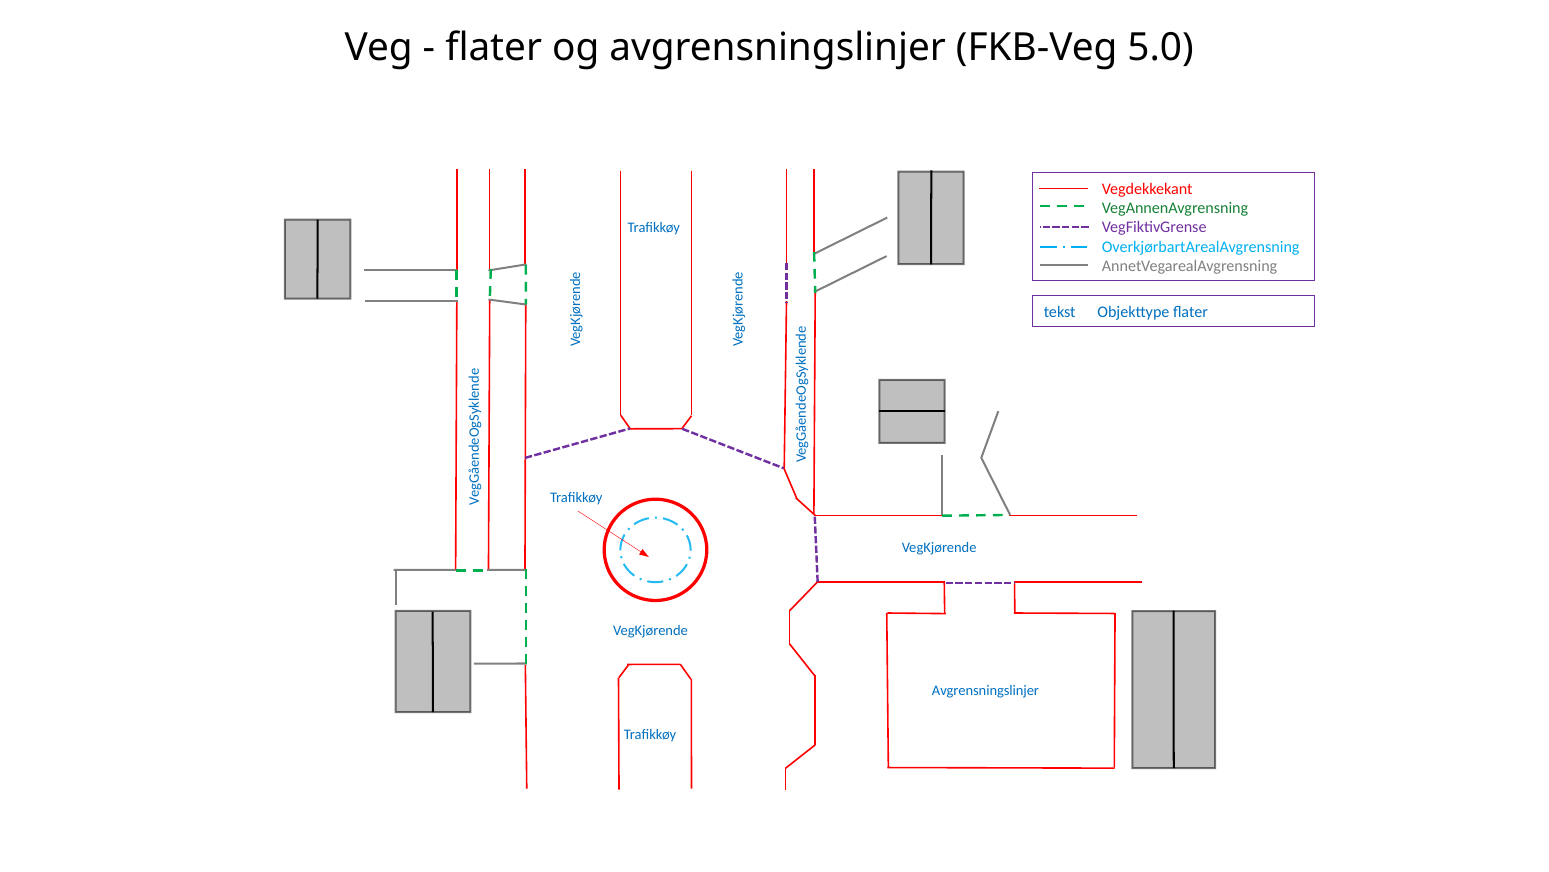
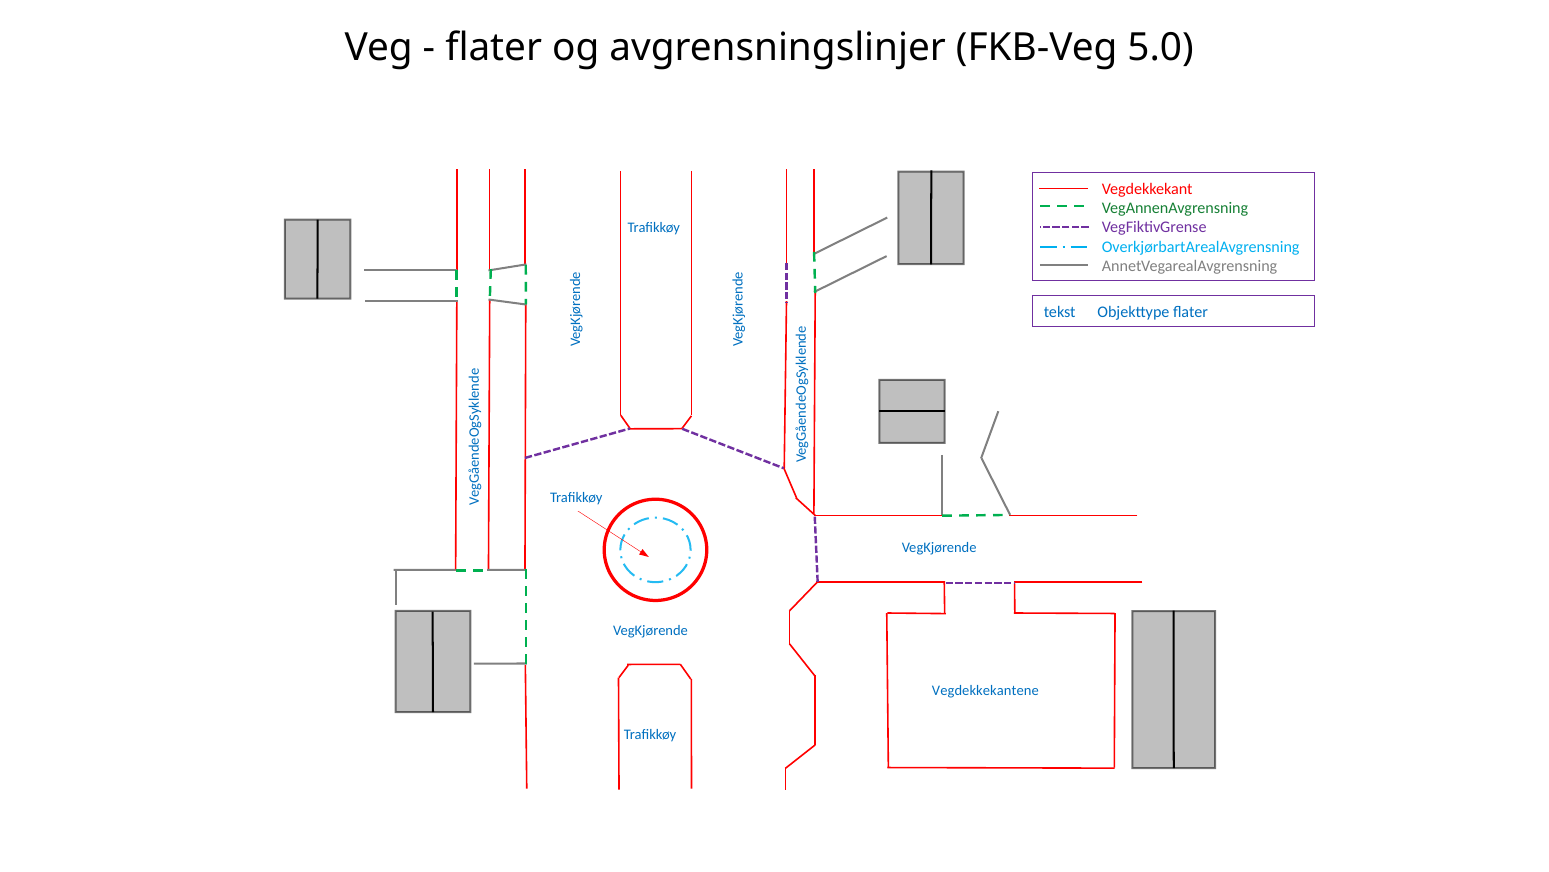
Avgrensningslinjer: Avgrensningslinjer -> Vegdekkekantene (985, 691)
